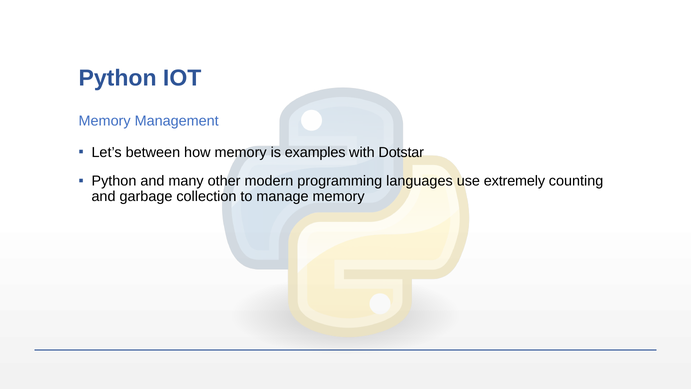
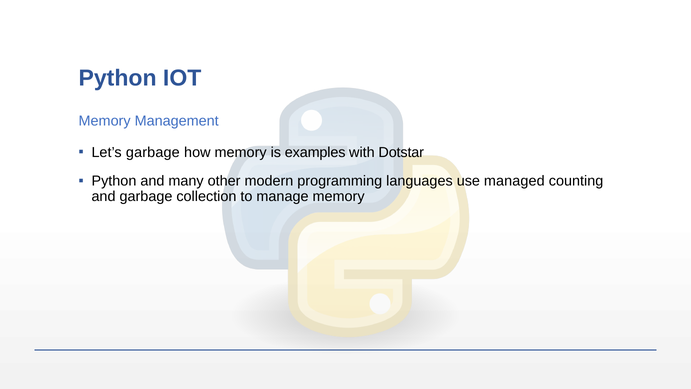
Let’s between: between -> garbage (153, 152)
extremely: extremely -> managed (514, 181)
